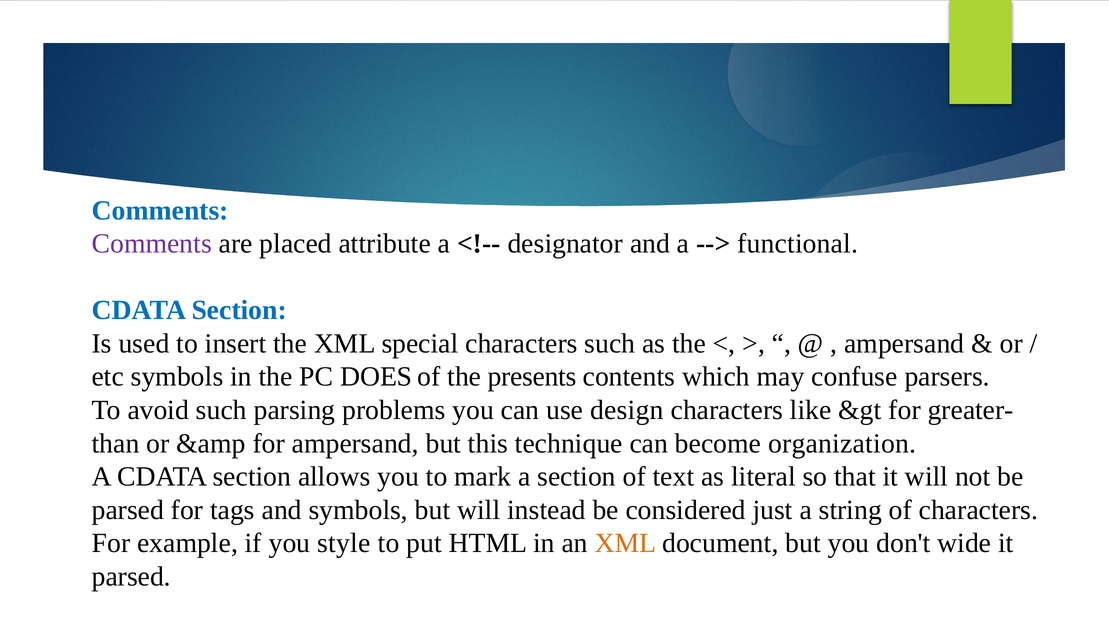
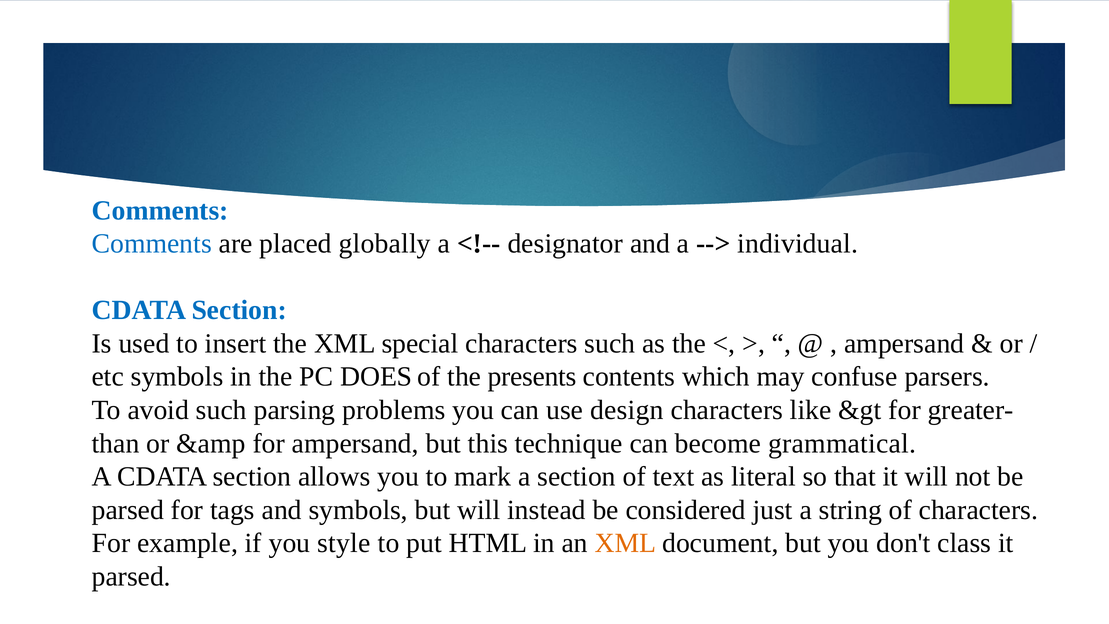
Comments colour: purple -> blue (152, 244)
attribute: attribute -> globally (385, 244)
functional: functional -> individual (798, 244)
organization: organization -> grammatical (842, 443)
wide: wide -> class (964, 543)
